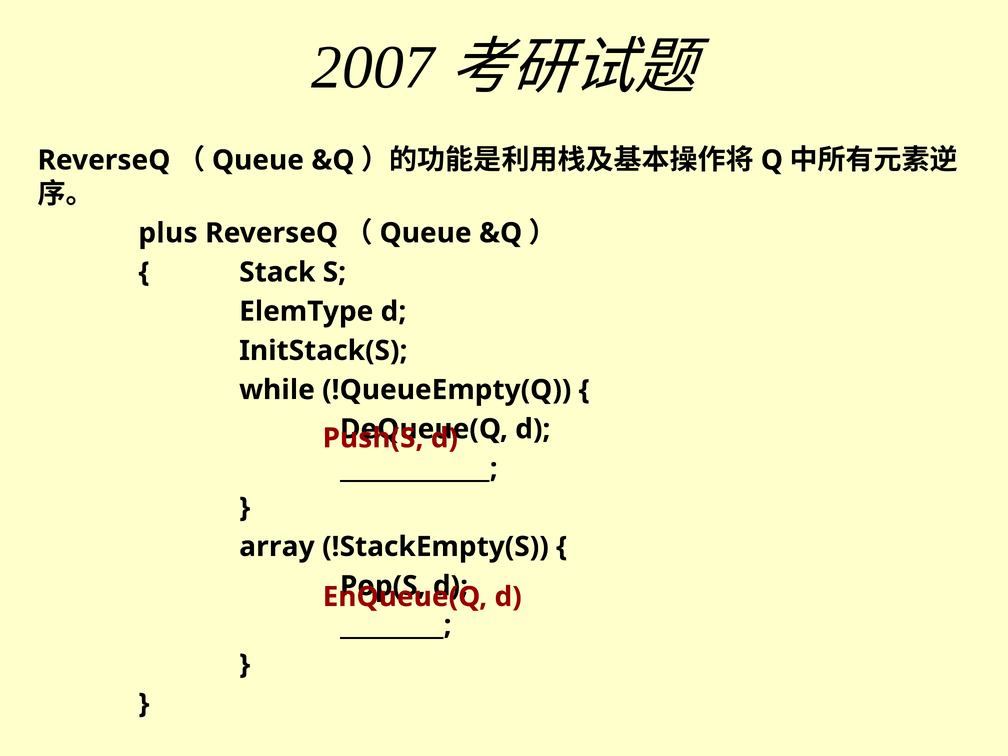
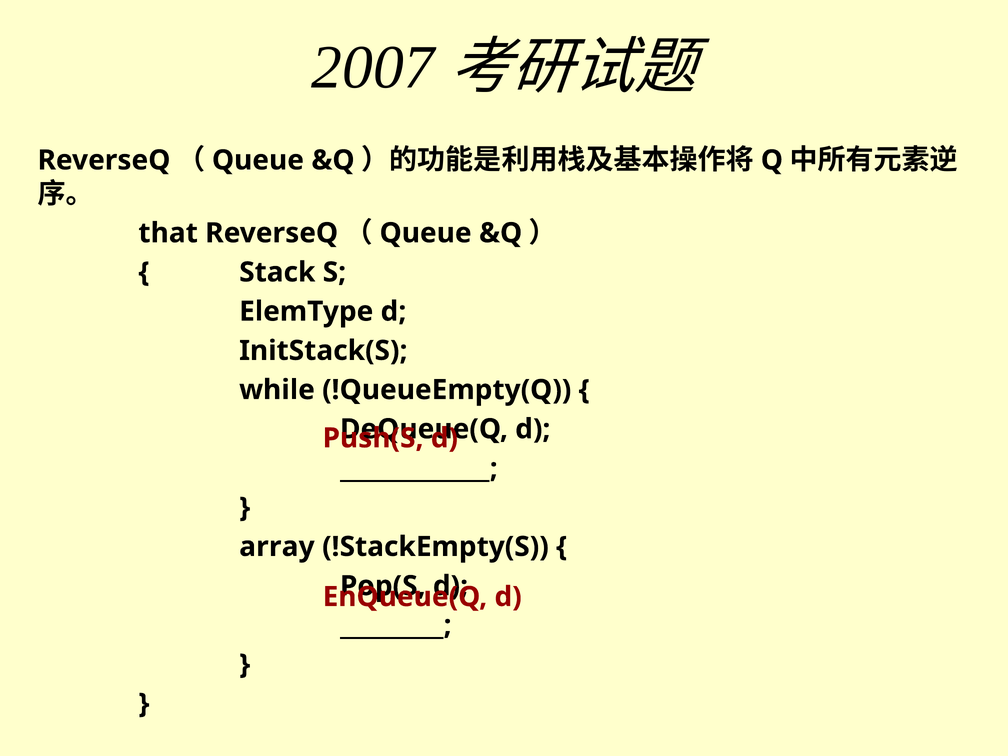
plus: plus -> that (168, 233)
